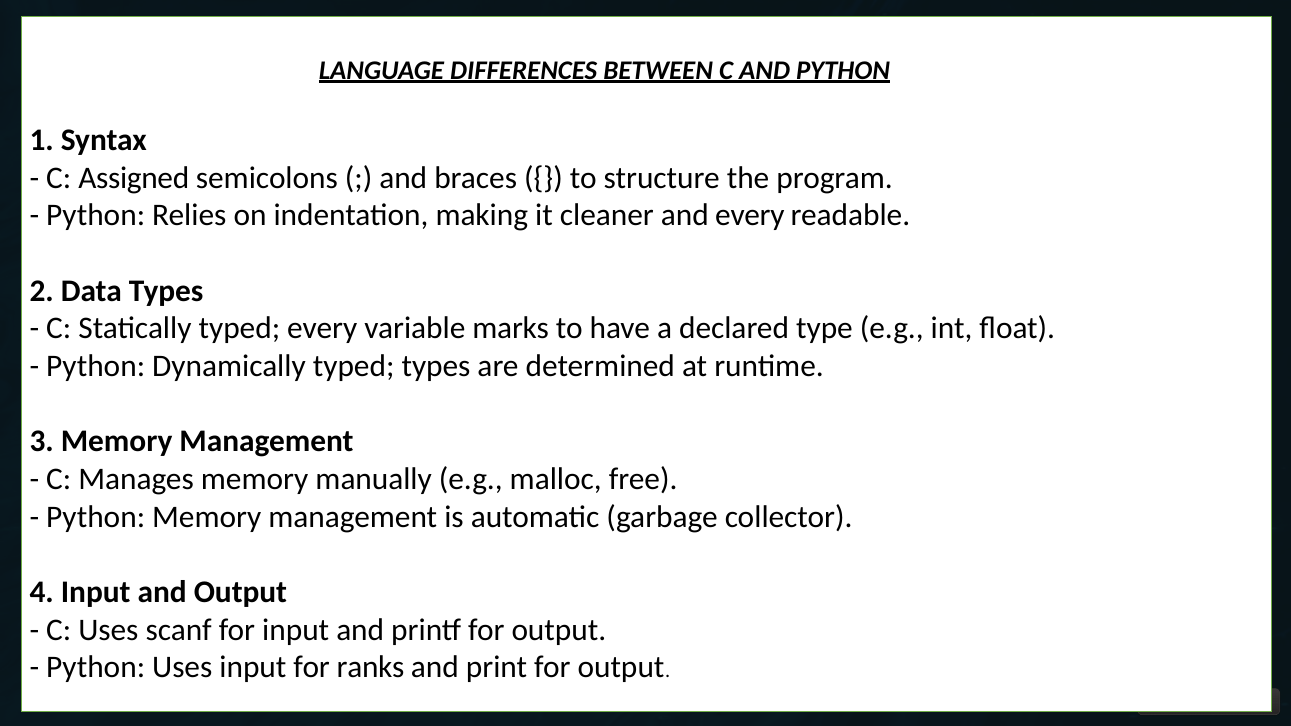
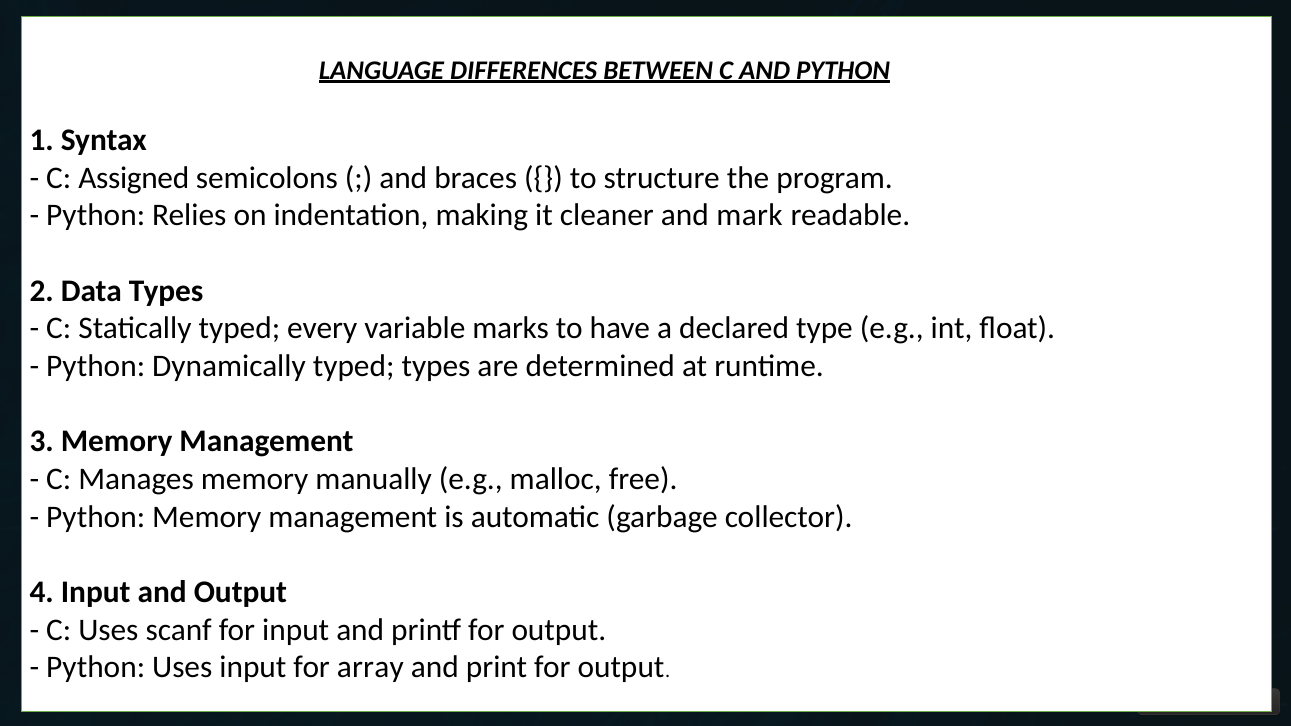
and every: every -> mark (750, 216)
ranks: ranks -> array (370, 668)
